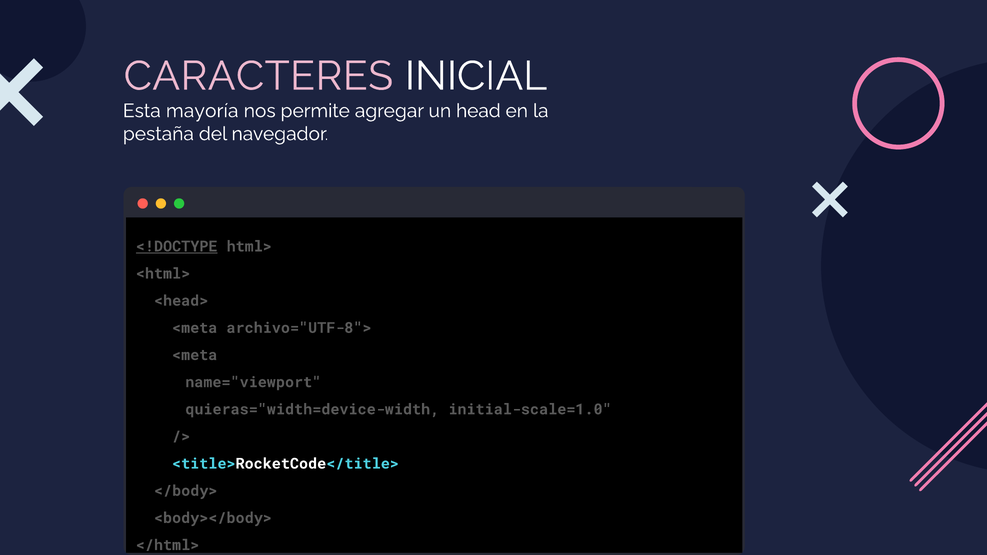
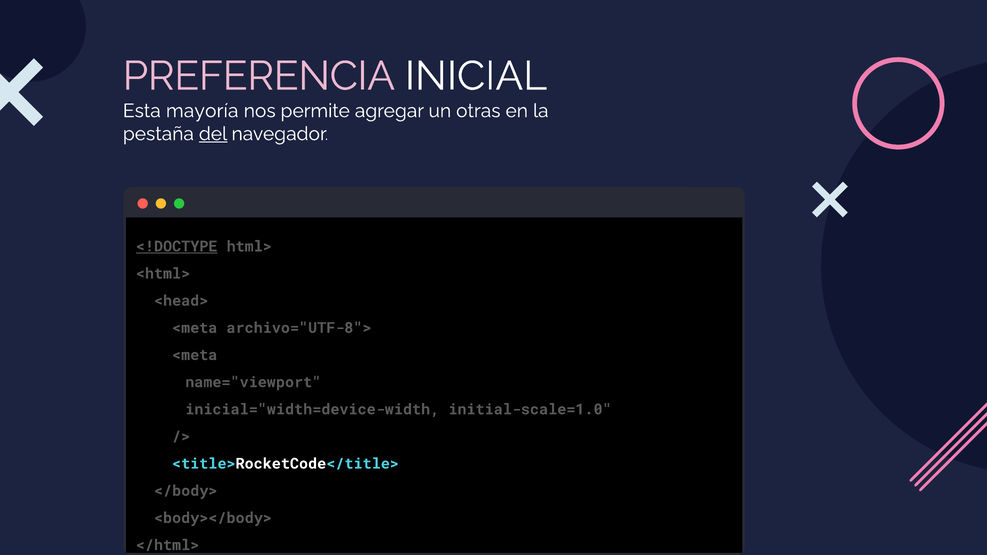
CARACTERES: CARACTERES -> PREFERENCIA (259, 76)
head: head -> otras (478, 111)
del underline: none -> present (213, 134)
quieras="width=device-width: quieras="width=device-width -> inicial="width=device-width (312, 409)
